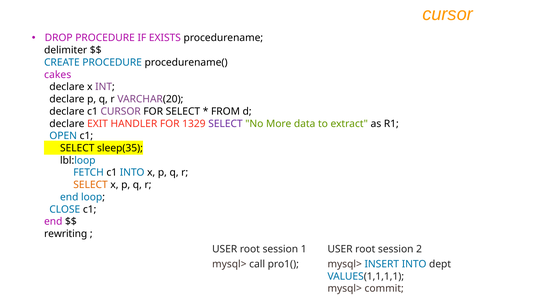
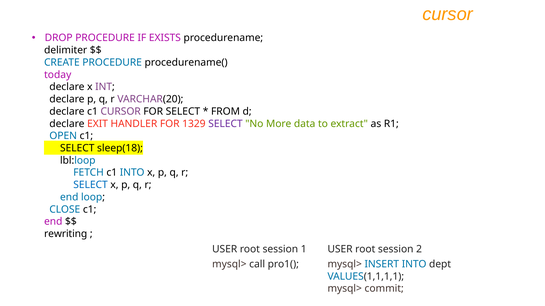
cakes: cakes -> today (58, 75)
sleep(35: sleep(35 -> sleep(18 (120, 148)
SELECT colour: orange -> blue (91, 185)
